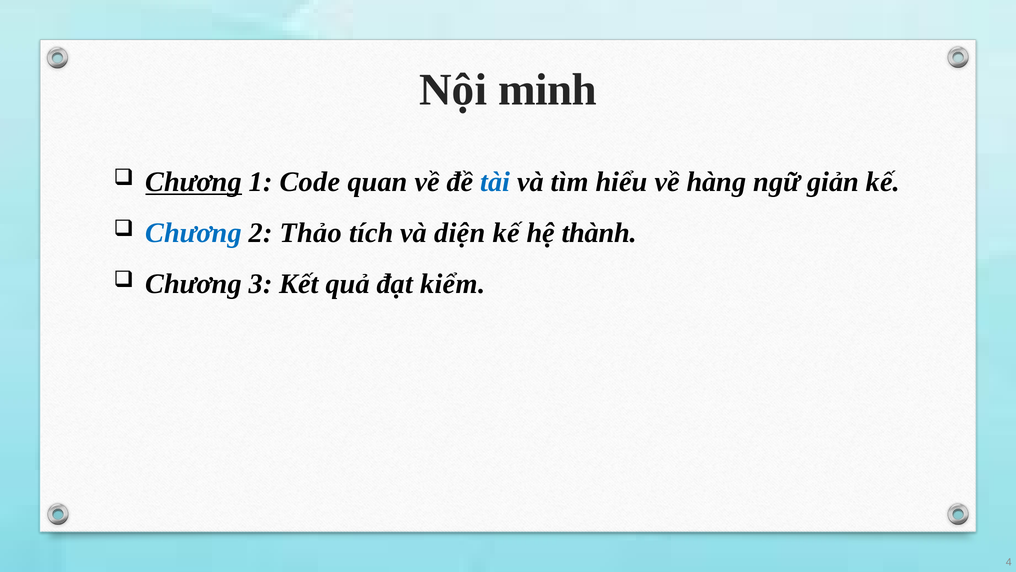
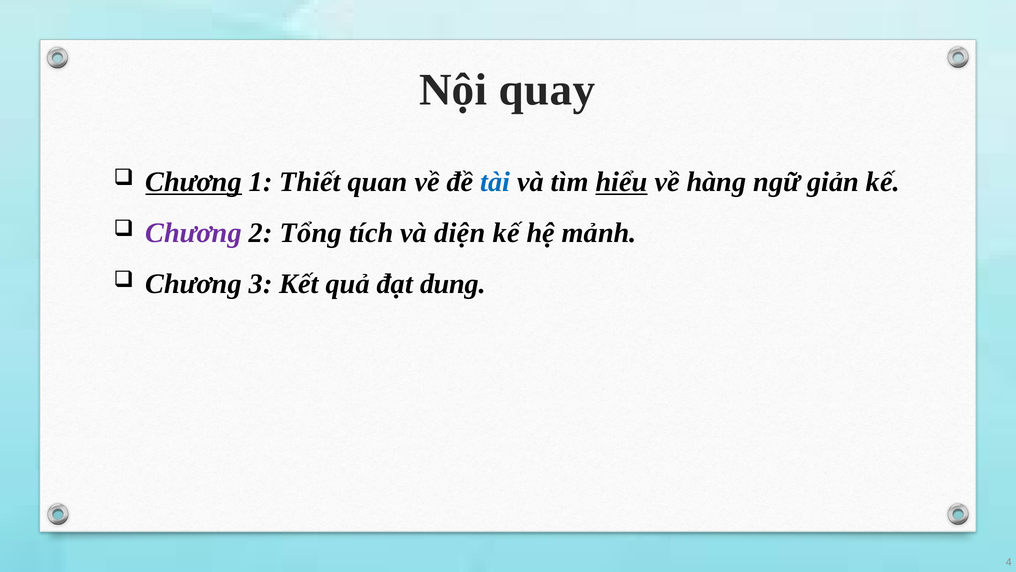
minh: minh -> quay (547, 90)
Code: Code -> Thiết (310, 182)
hiểu underline: none -> present (622, 182)
Chương colour: blue -> purple (194, 233)
Thảo: Thảo -> Tổng (311, 233)
thành: thành -> mảnh (599, 233)
kiểm: kiểm -> dung (453, 284)
